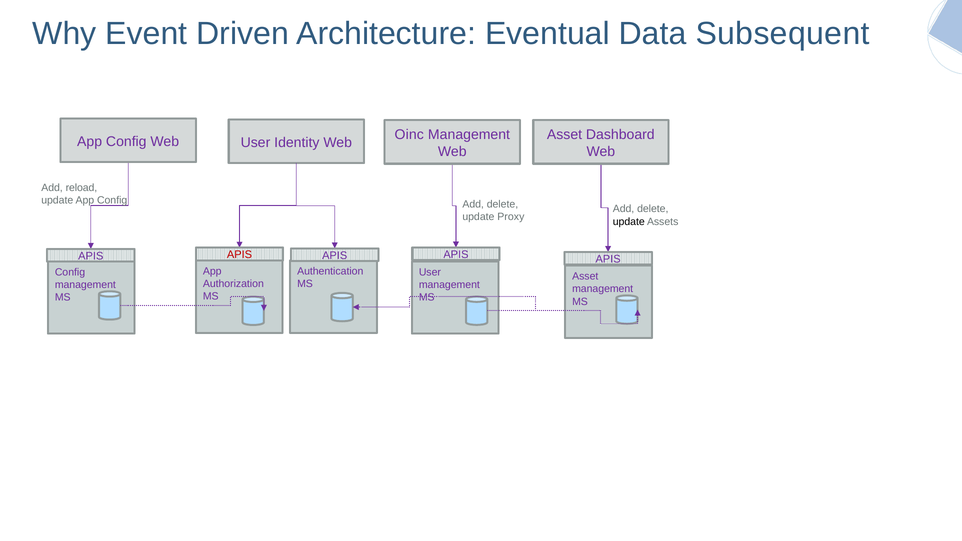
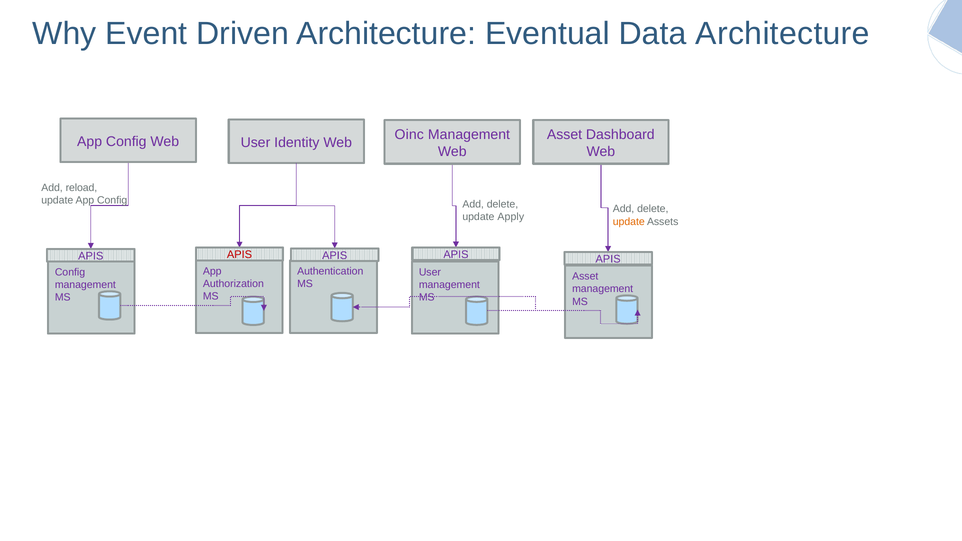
Data Subsequent: Subsequent -> Architecture (783, 33)
Proxy: Proxy -> Apply (511, 217)
update colour: black -> orange (629, 222)
